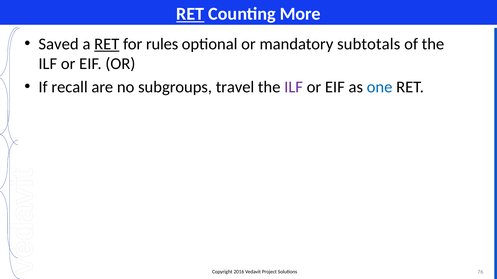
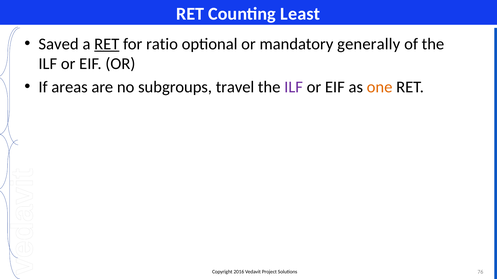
RET underline: present -> none (190, 14)
More: More -> Least (300, 14)
rules: rules -> ratio (162, 44)
subtotals: subtotals -> generally (369, 44)
recall: recall -> areas (70, 87)
one colour: blue -> orange (380, 87)
